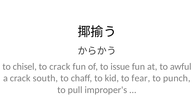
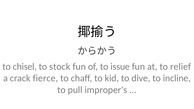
to crack: crack -> stock (60, 67)
awful: awful -> relief (181, 67)
south: south -> fierce (45, 78)
fear: fear -> dive (141, 78)
punch: punch -> incline (177, 78)
